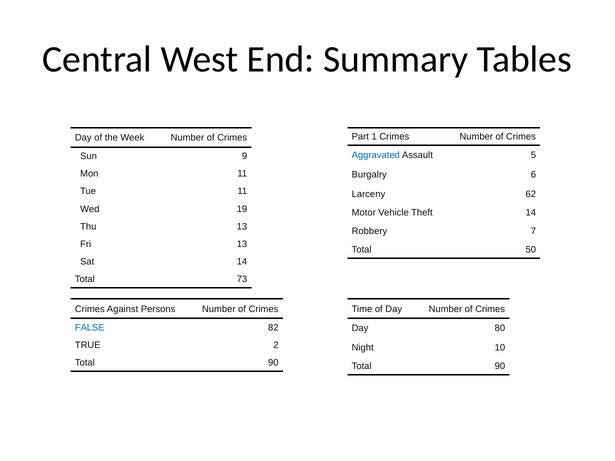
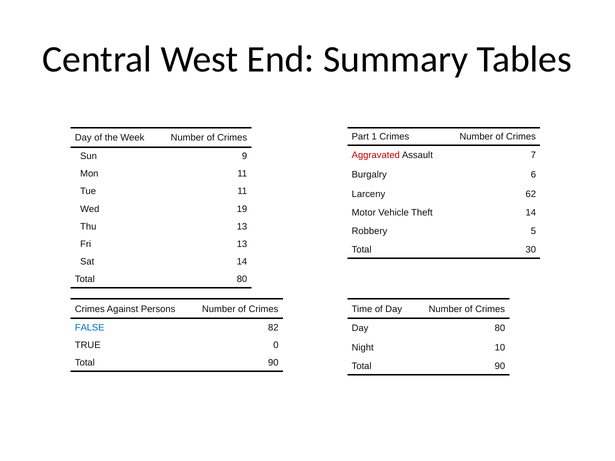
Aggravated colour: blue -> red (376, 155)
5: 5 -> 7 (533, 155)
7: 7 -> 5 (533, 231)
50: 50 -> 30 (531, 250)
Total 73: 73 -> 80 (242, 279)
2: 2 -> 0 (276, 345)
